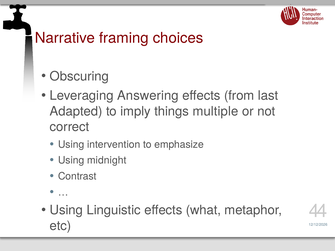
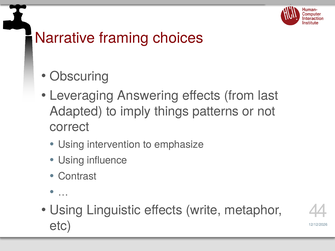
multiple: multiple -> patterns (216, 111)
midnight: midnight -> influence (107, 161)
what: what -> write (203, 210)
